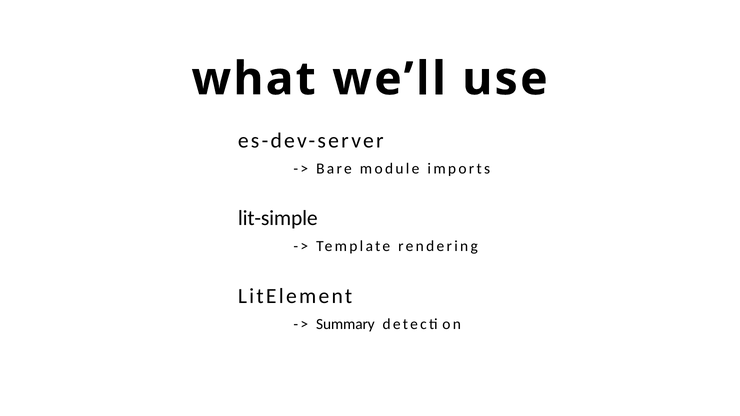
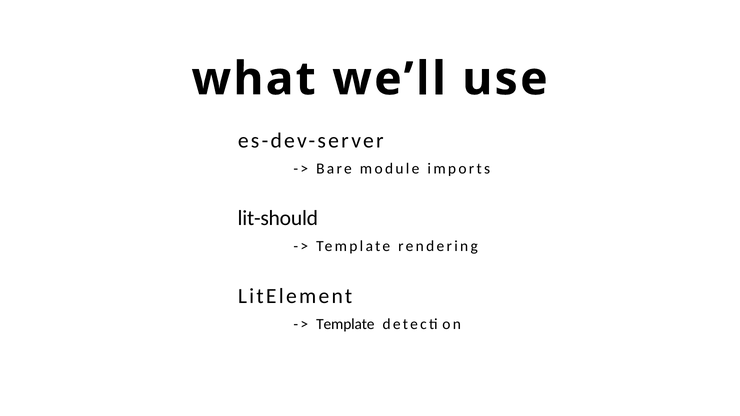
lit-simple: lit-simple -> lit-should (278, 218)
Summary: Summary -> Template (345, 324)
